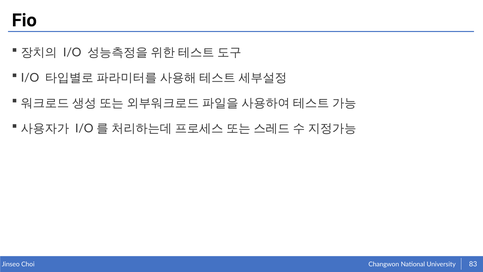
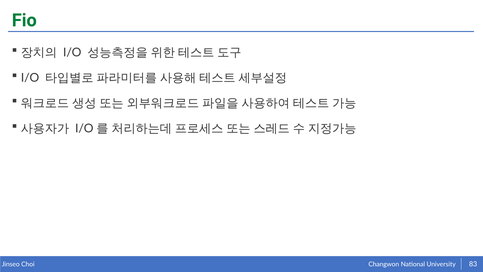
Fio colour: black -> green (24, 20)
